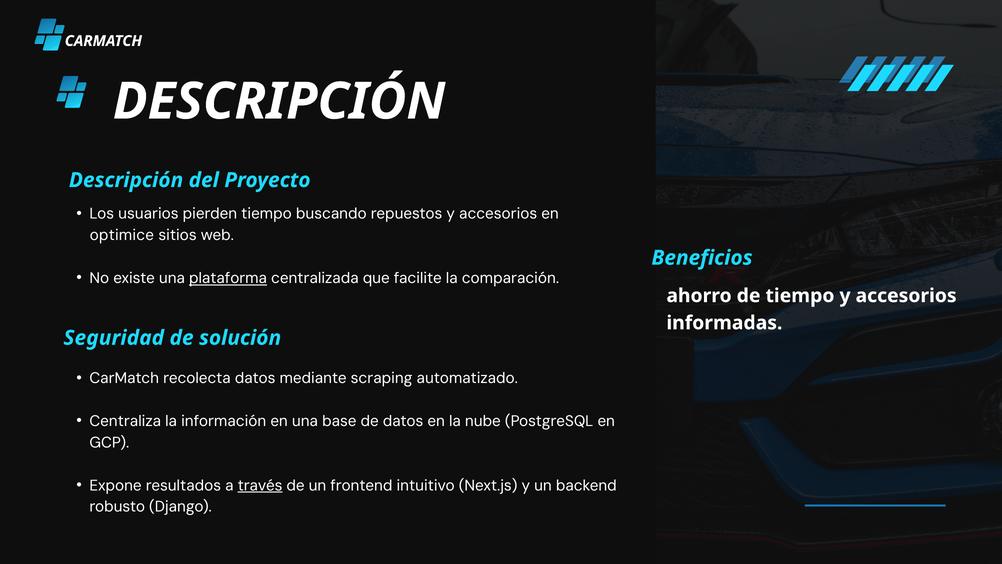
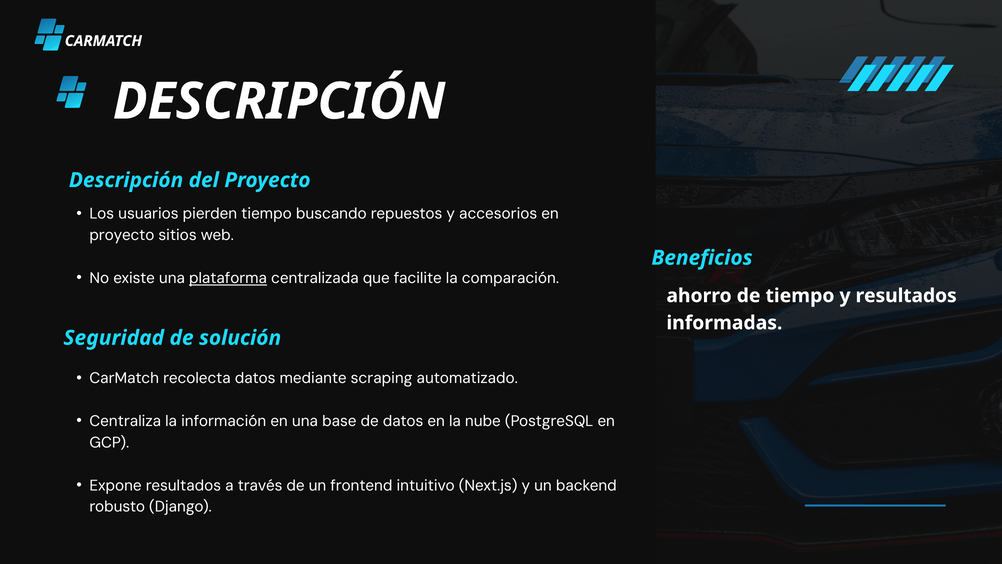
optimice: optimice -> proyecto (122, 235)
tiempo y accesorios: accesorios -> resultados (906, 296)
través underline: present -> none (260, 485)
